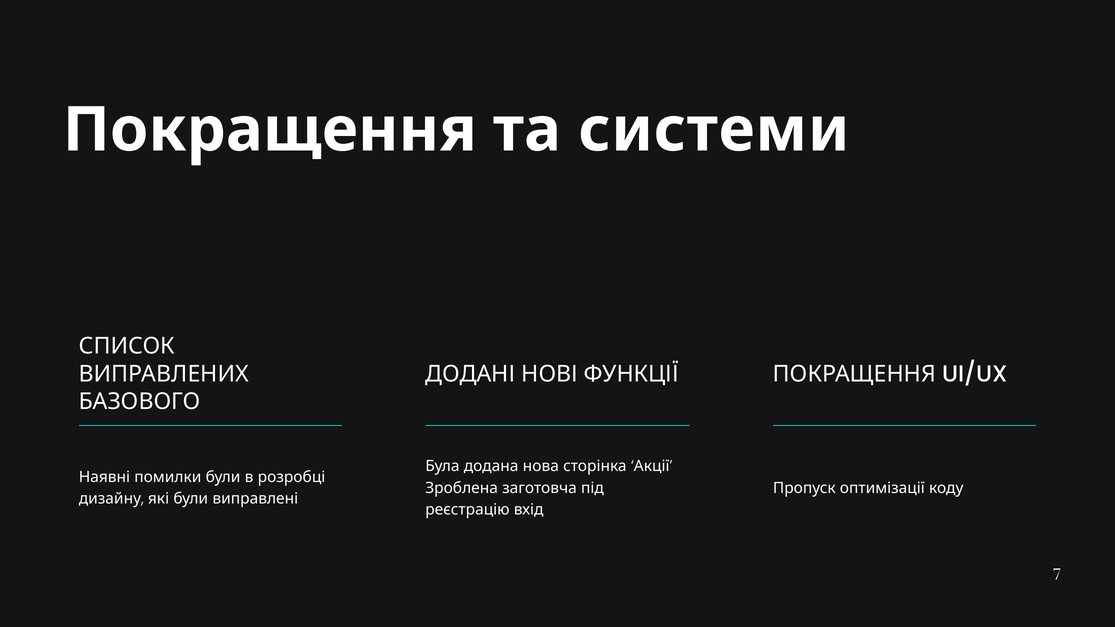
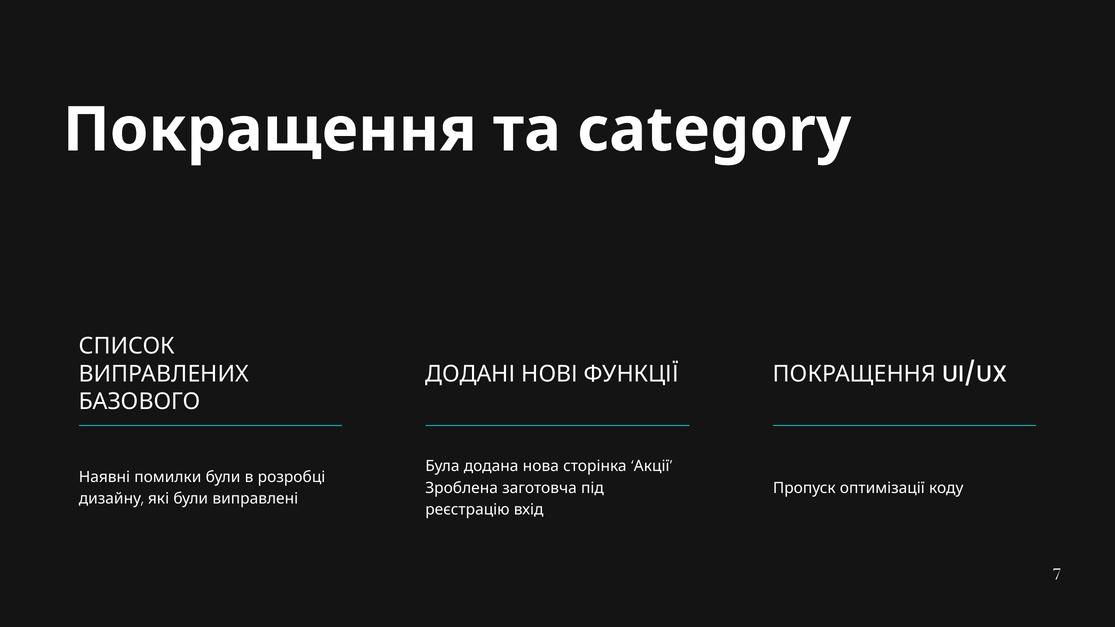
системи: системи -> category (714, 130)
